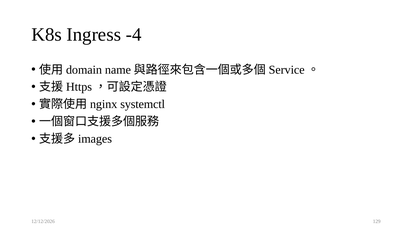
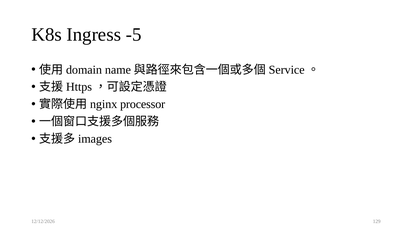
-4: -4 -> -5 (134, 35)
systemctl: systemctl -> processor (143, 104)
